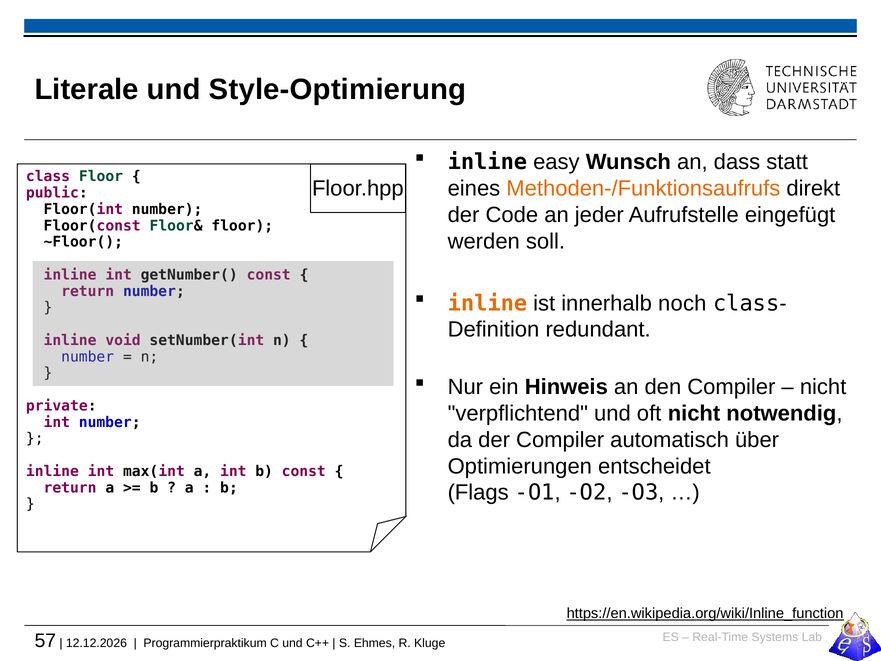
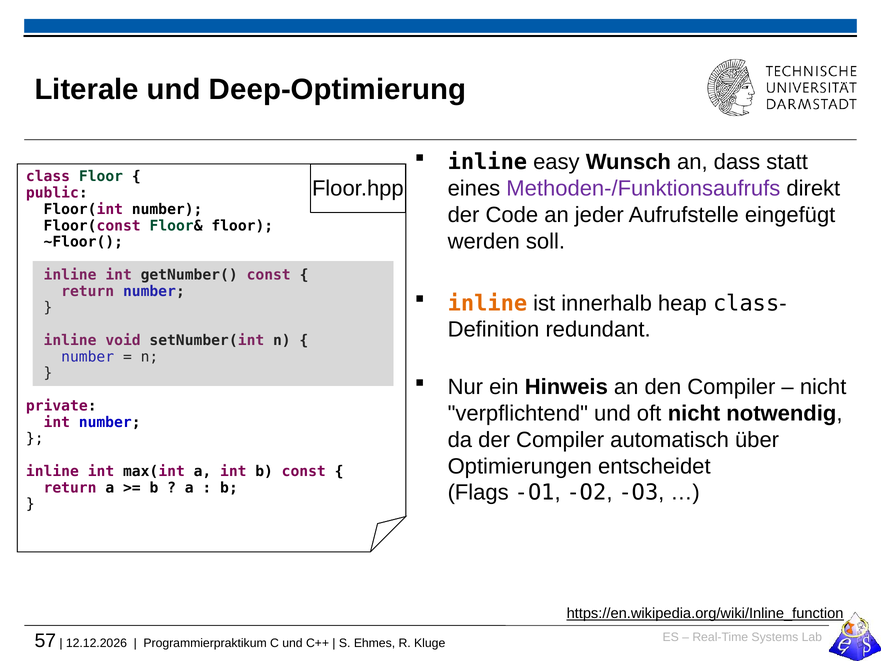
Style-Optimierung: Style-Optimierung -> Deep-Optimierung (338, 90)
Methoden-/Funktionsaufrufs colour: orange -> purple (643, 189)
noch: noch -> heap (682, 303)
